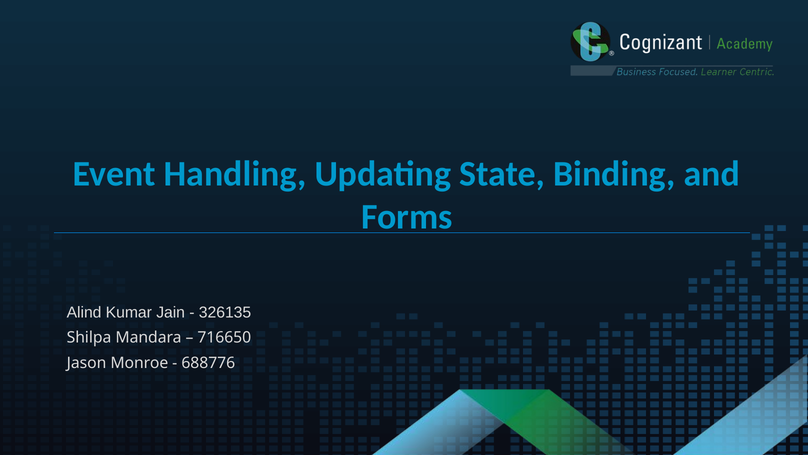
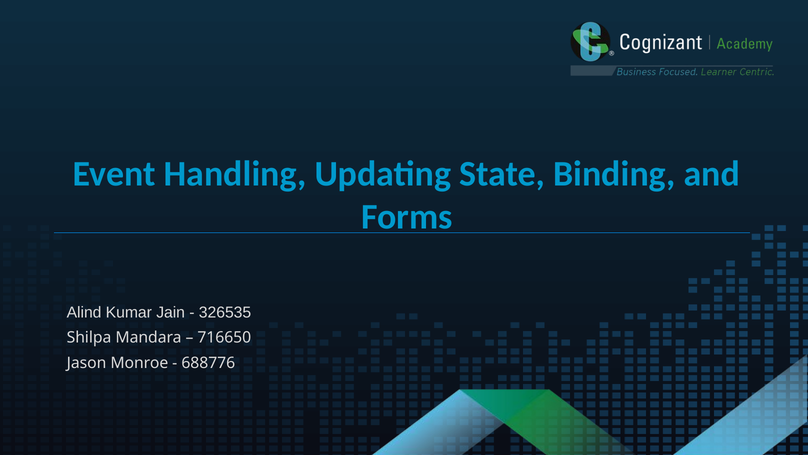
326135: 326135 -> 326535 (225, 312)
